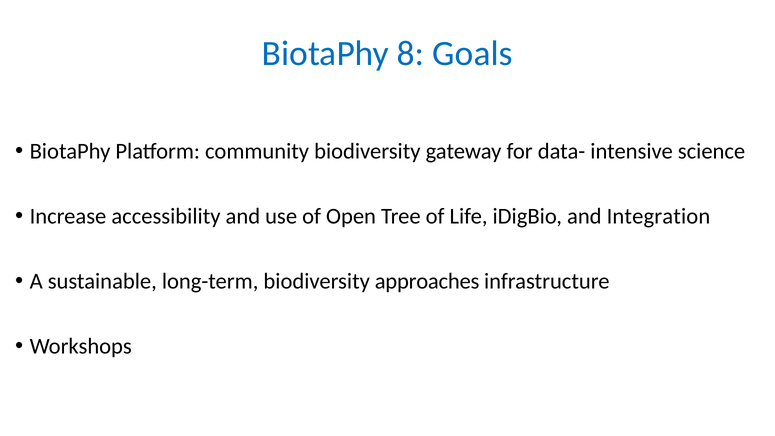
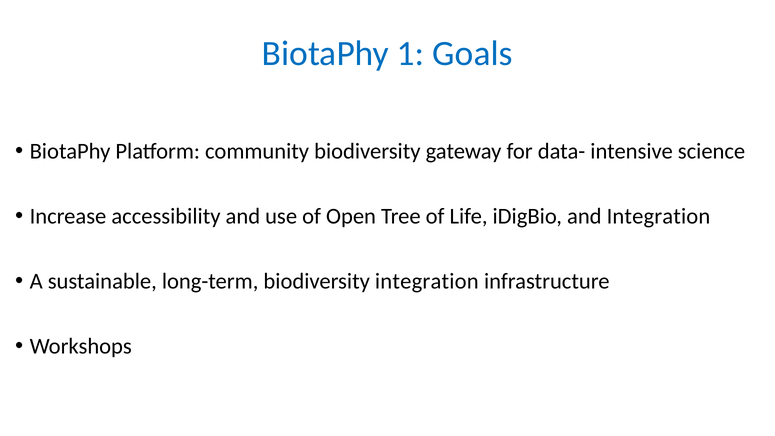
8: 8 -> 1 (411, 54)
biodiversity approaches: approaches -> integration (427, 281)
